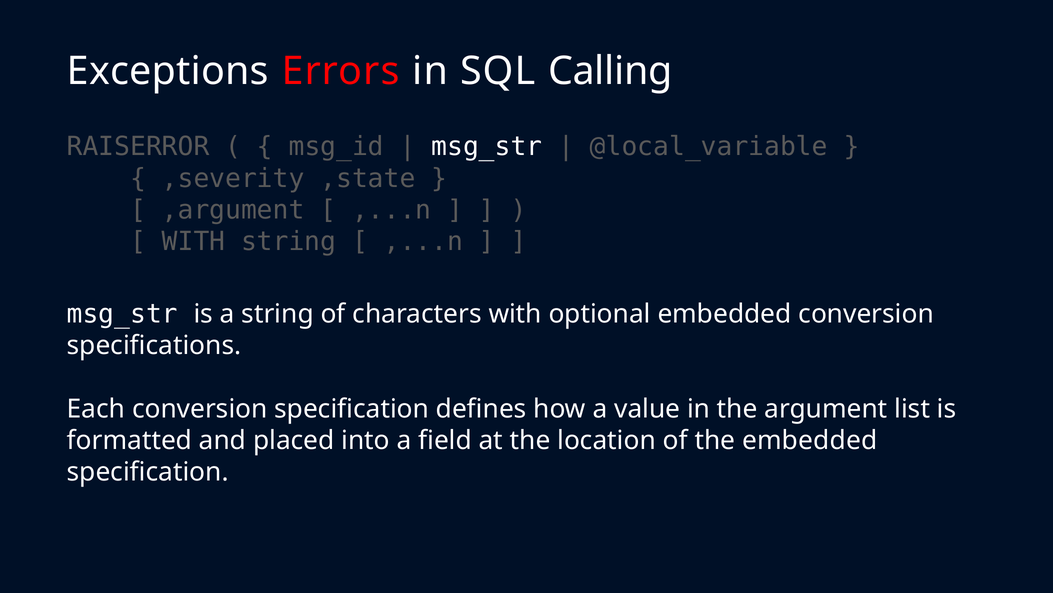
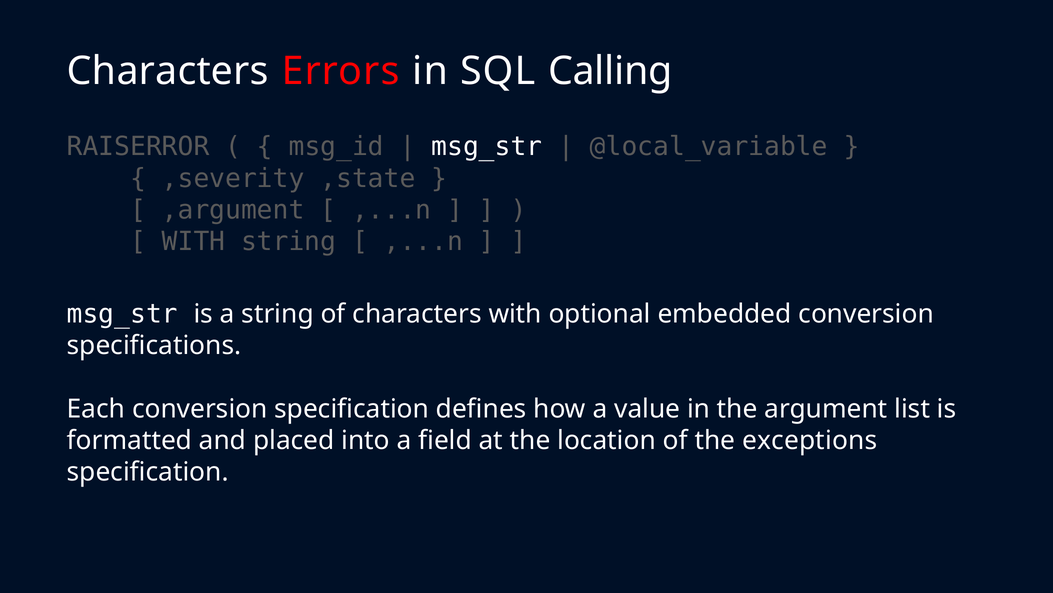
Exceptions: Exceptions -> Characters (168, 71)
the embedded: embedded -> exceptions (810, 440)
